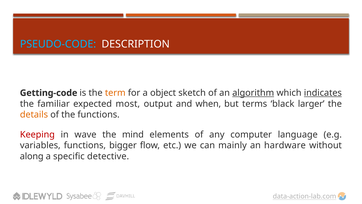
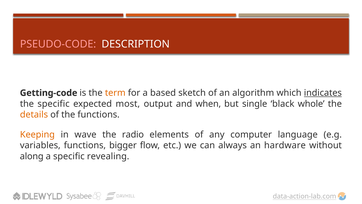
PSEUDO-CODE colour: light blue -> pink (58, 44)
object: object -> based (163, 93)
algorithm underline: present -> none (253, 93)
the familiar: familiar -> specific (54, 104)
terms: terms -> single (255, 104)
larger: larger -> whole (311, 104)
Keeping colour: red -> orange (37, 134)
mind: mind -> radio (133, 134)
mainly: mainly -> always (233, 145)
detective: detective -> revealing (108, 156)
